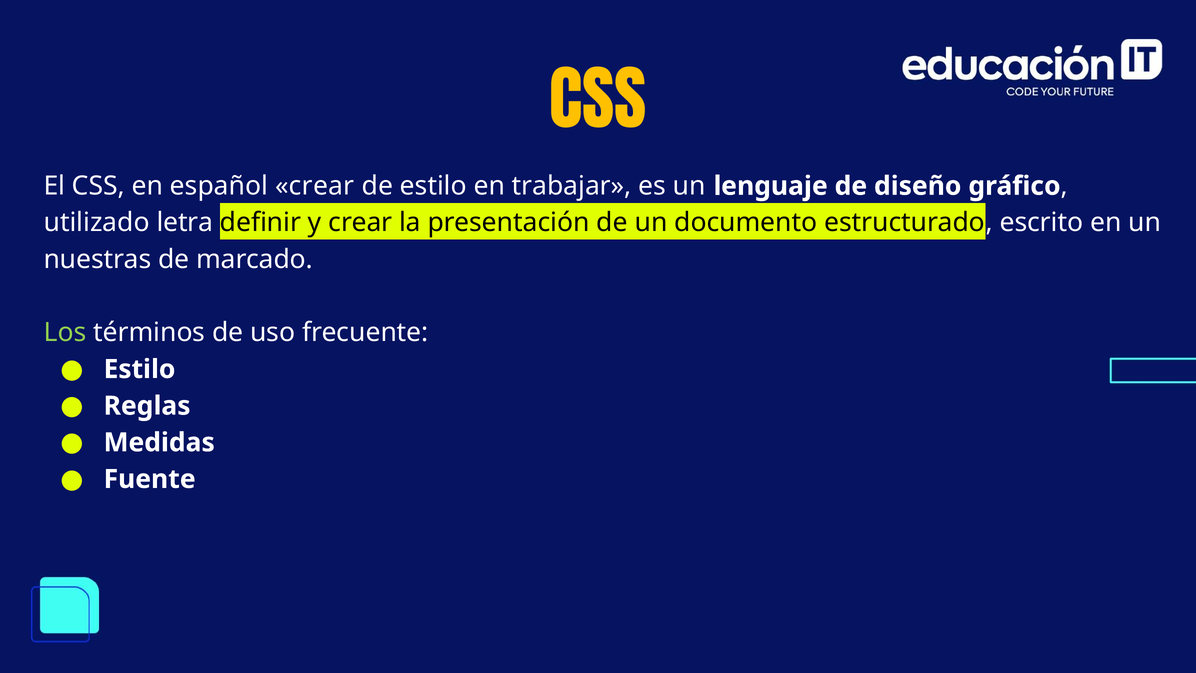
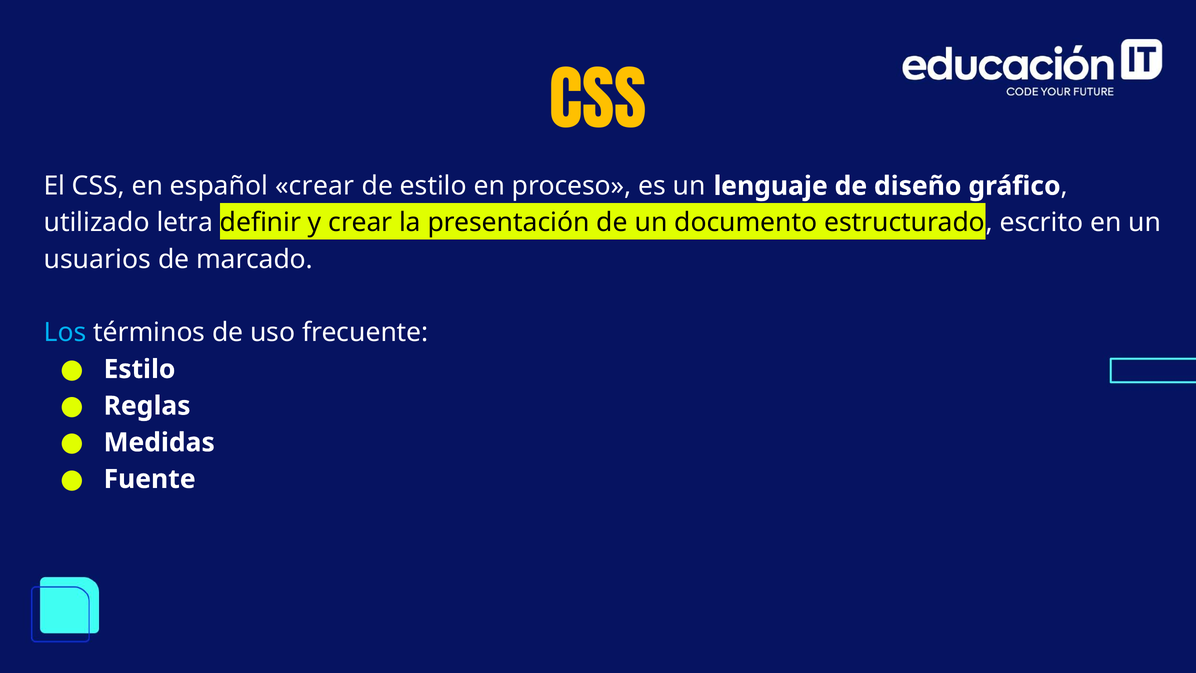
trabajar: trabajar -> proceso (572, 186)
nuestras: nuestras -> usuarios (97, 259)
Los colour: light green -> light blue (65, 333)
